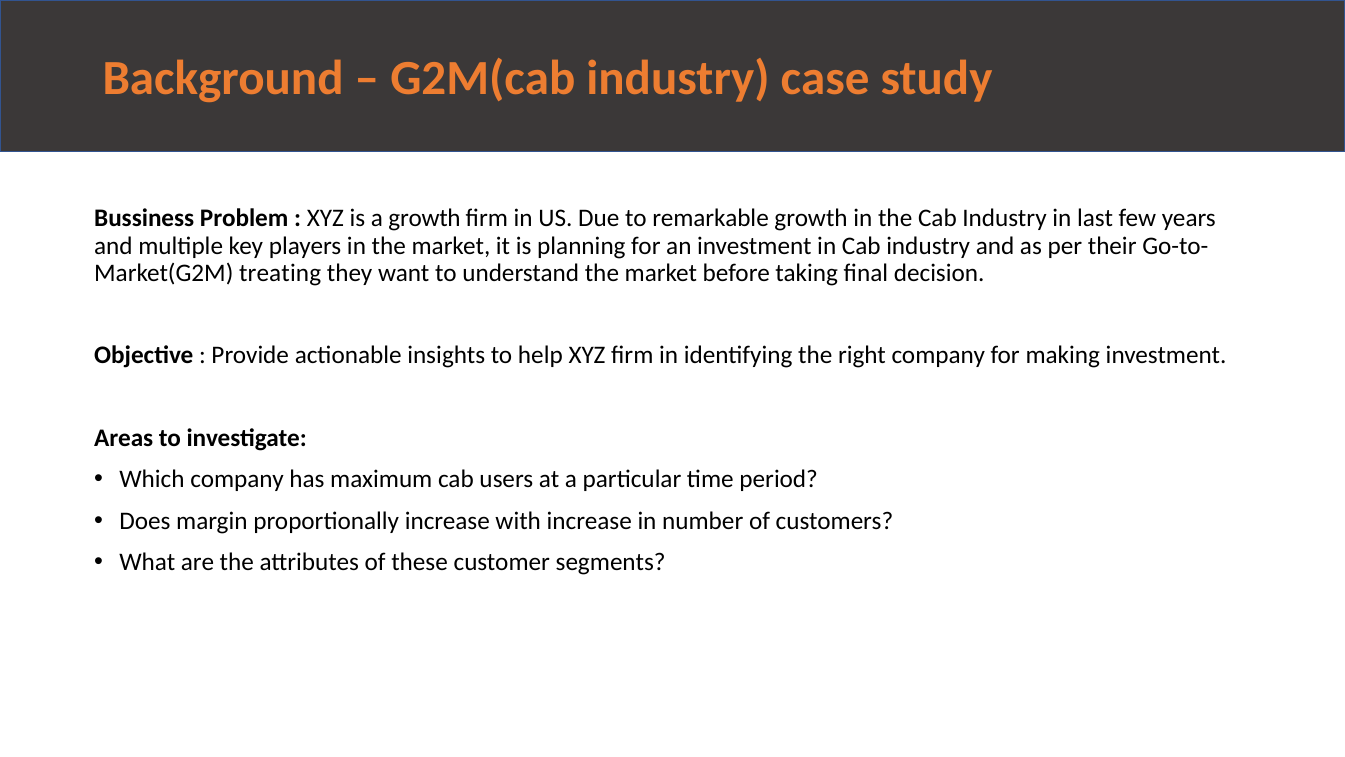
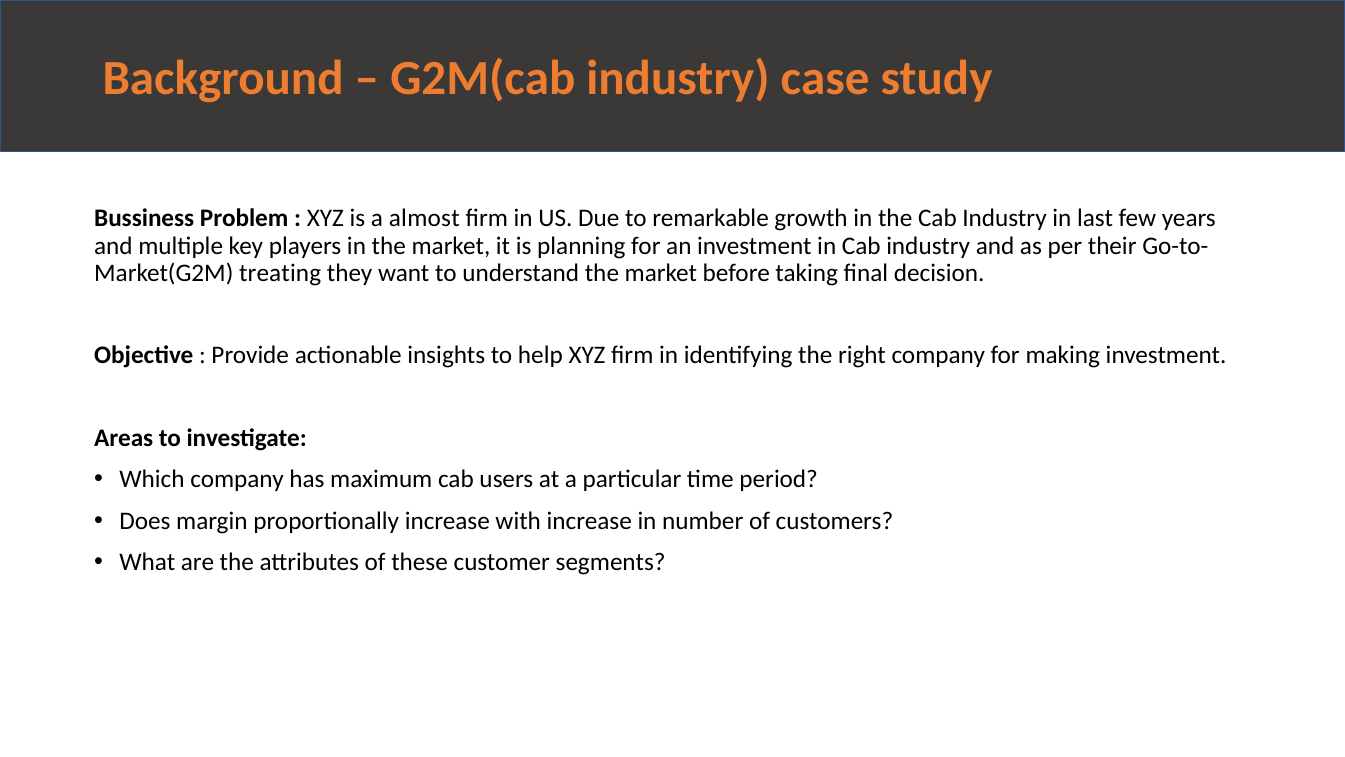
a growth: growth -> almost (424, 218)
